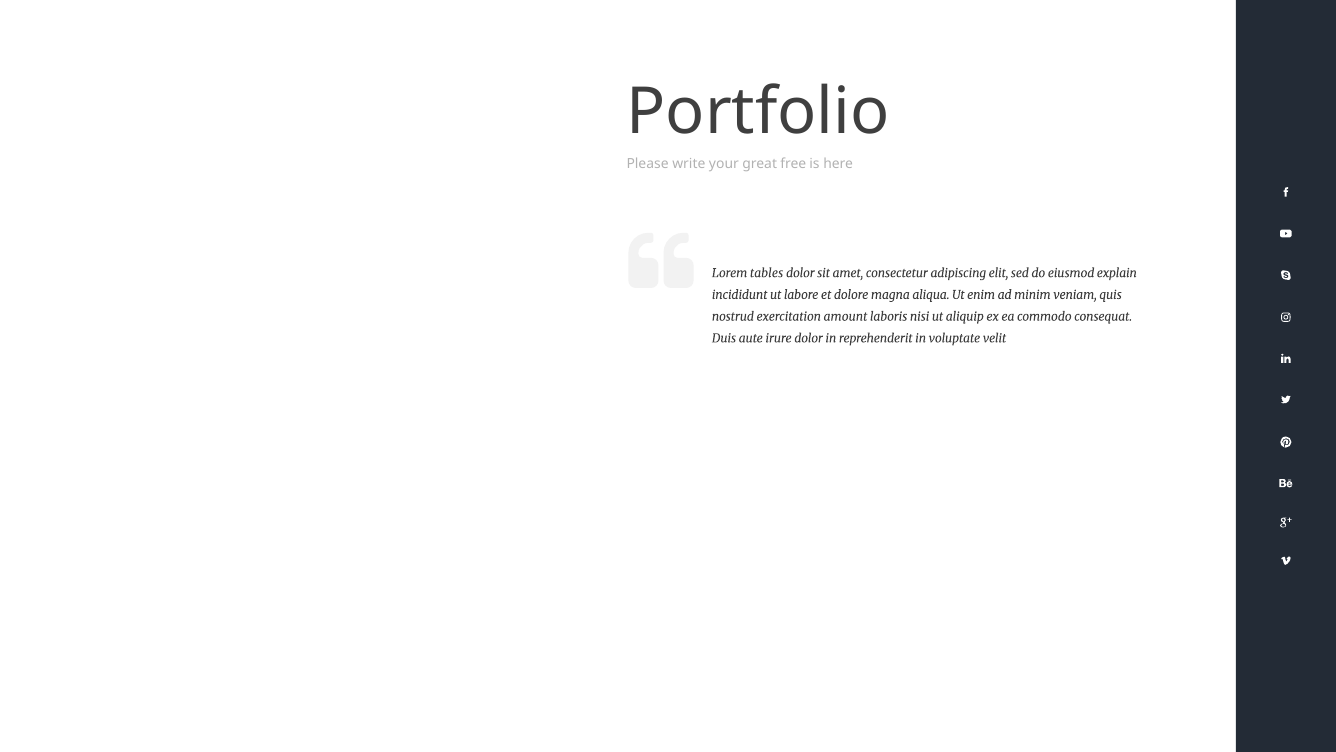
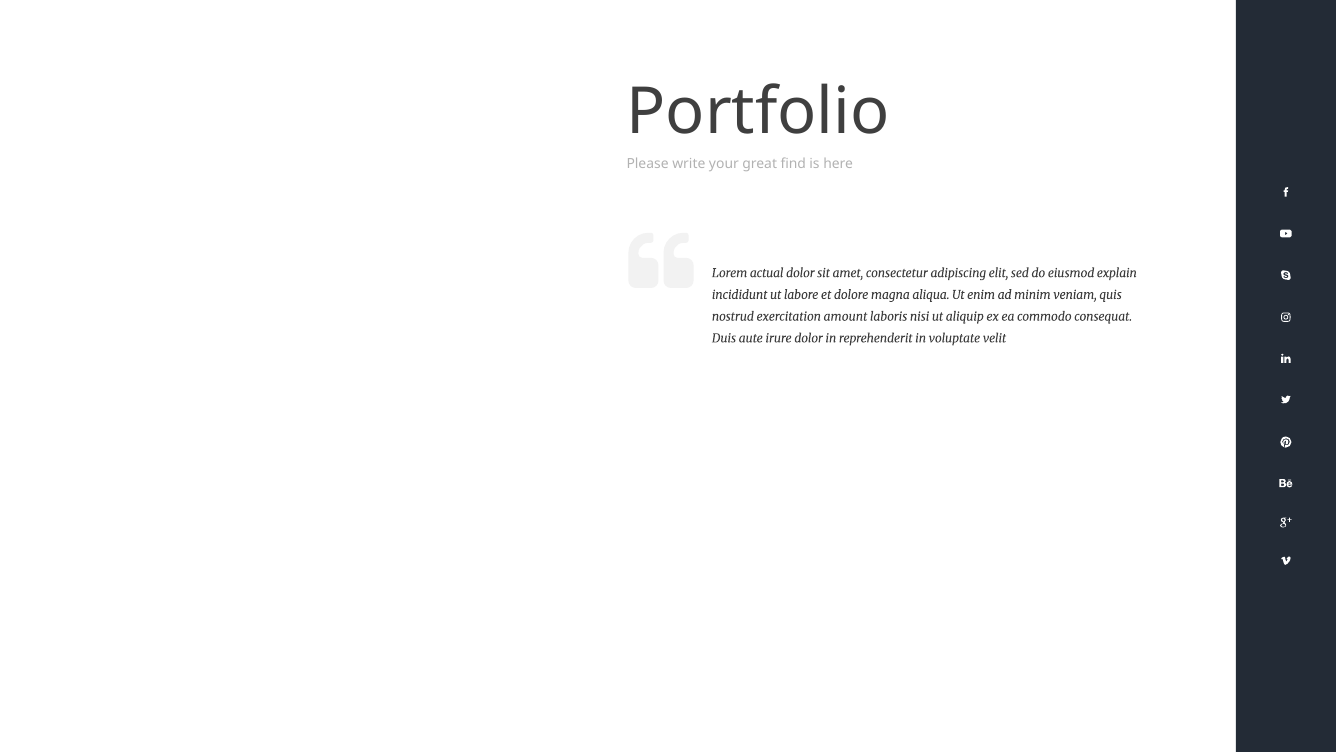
free: free -> find (793, 163)
tables: tables -> actual (767, 273)
